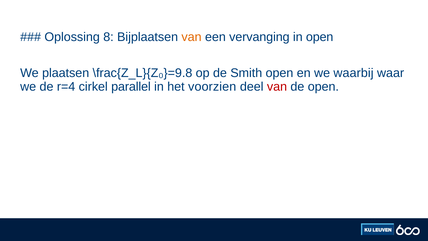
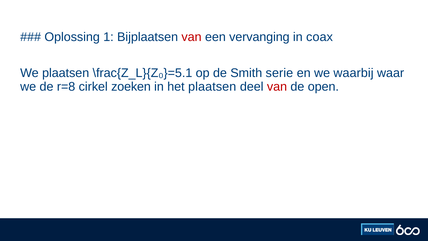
8: 8 -> 1 (108, 37)
van colour: orange -> red (192, 37)
in open: open -> coax (320, 37)
\frac{Z_L}{Z₀}=9.8: \frac{Z_L}{Z₀}=9.8 -> \frac{Z_L}{Z₀}=5.1 (142, 73)
Smith open: open -> serie (279, 73)
r=4: r=4 -> r=8 (66, 87)
parallel: parallel -> zoeken (131, 87)
het voorzien: voorzien -> plaatsen (212, 87)
